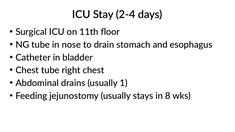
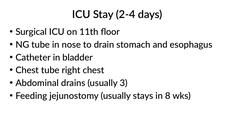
1: 1 -> 3 (124, 83)
